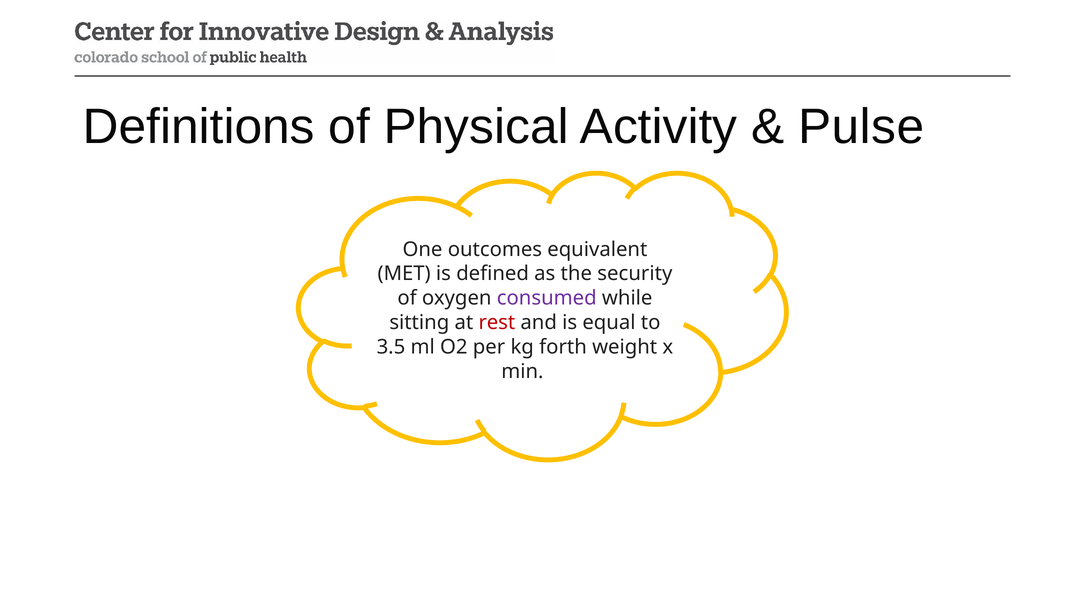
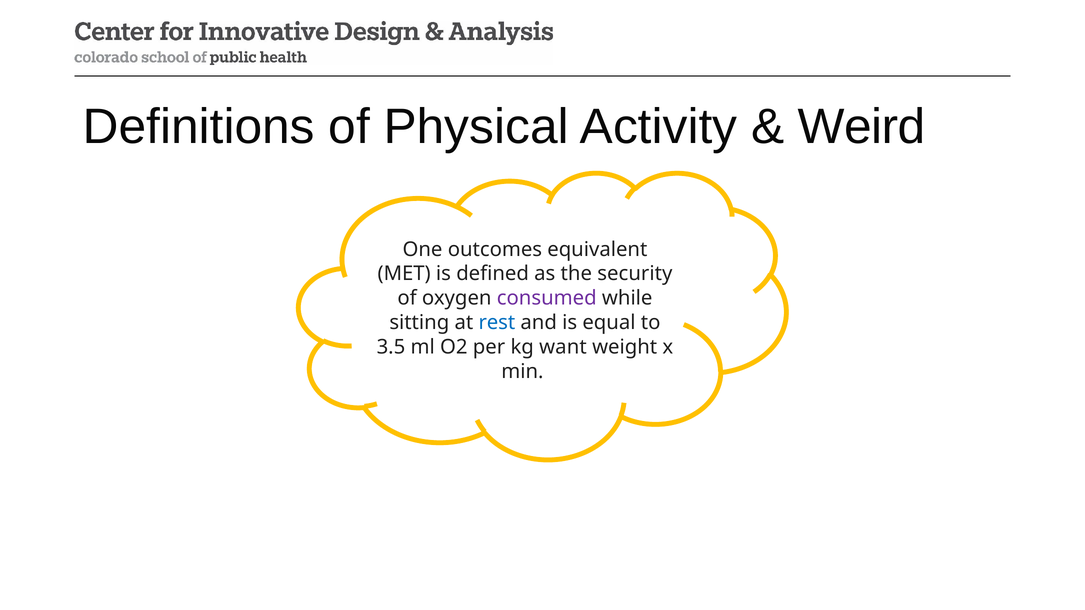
Pulse: Pulse -> Weird (862, 127)
rest colour: red -> blue (497, 323)
forth: forth -> want (563, 347)
